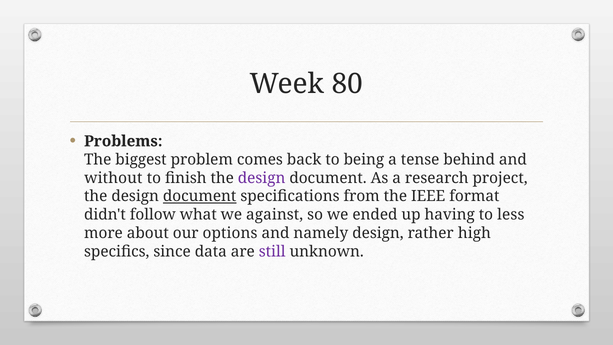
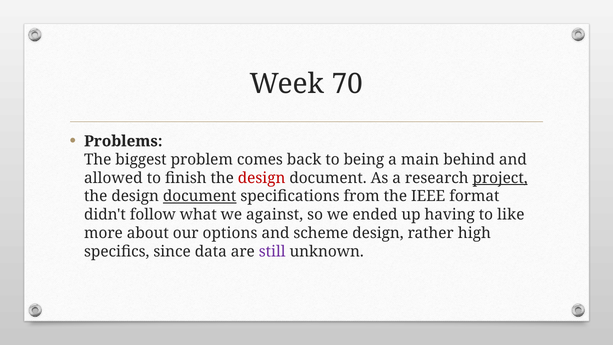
80: 80 -> 70 (347, 84)
tense: tense -> main (420, 160)
without: without -> allowed (113, 178)
design colour: purple -> red (262, 178)
project underline: none -> present (500, 178)
less: less -> like (511, 215)
namely: namely -> scheme (321, 233)
